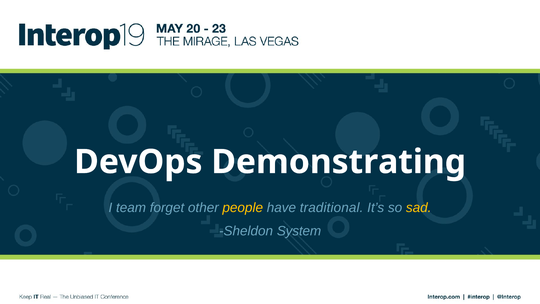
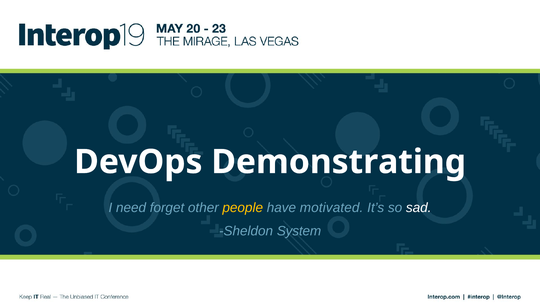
team: team -> need (131, 207)
traditional: traditional -> motivated (332, 207)
sad colour: yellow -> white (419, 207)
